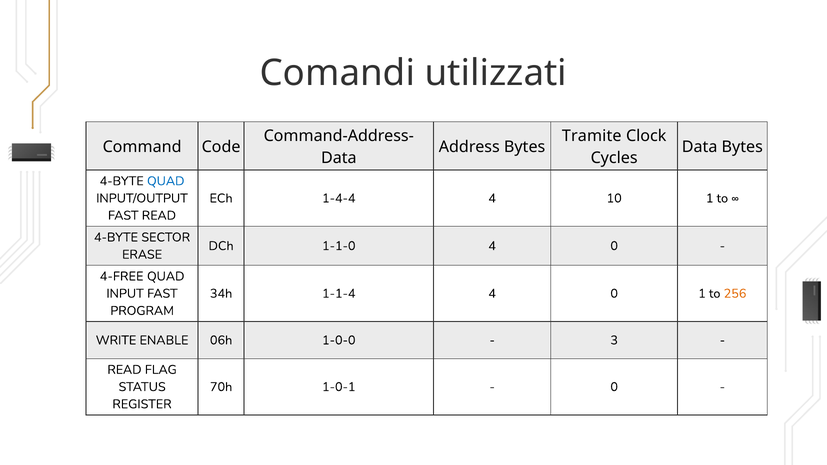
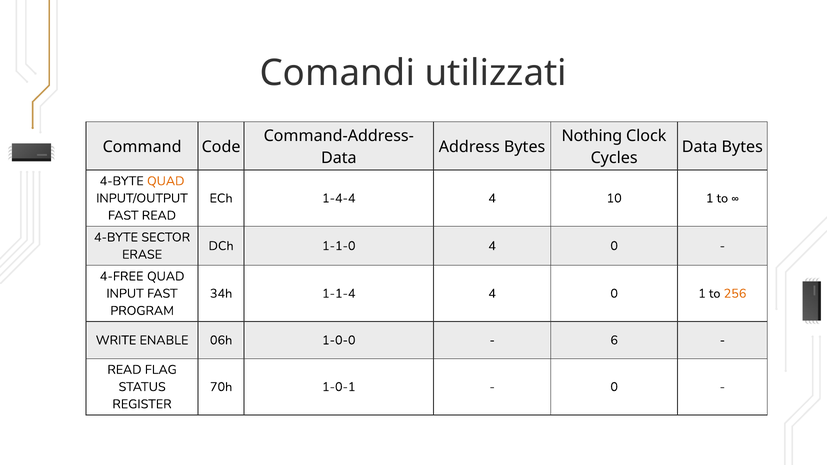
Tramite: Tramite -> Nothing (592, 136)
QUAD colour: blue -> orange (166, 181)
3: 3 -> 6 (614, 340)
